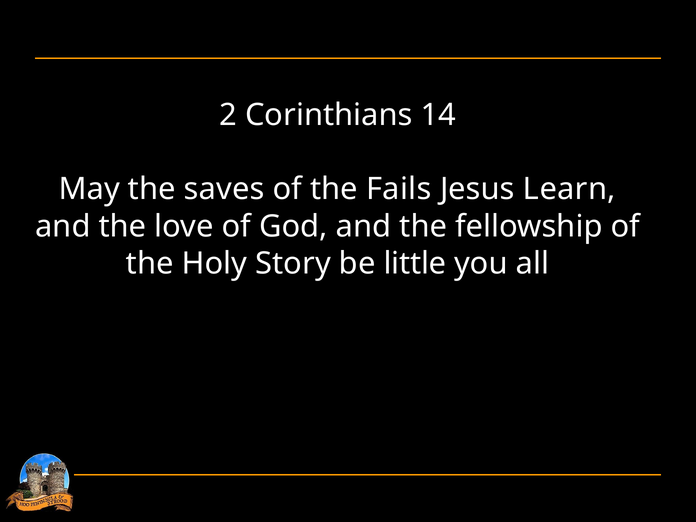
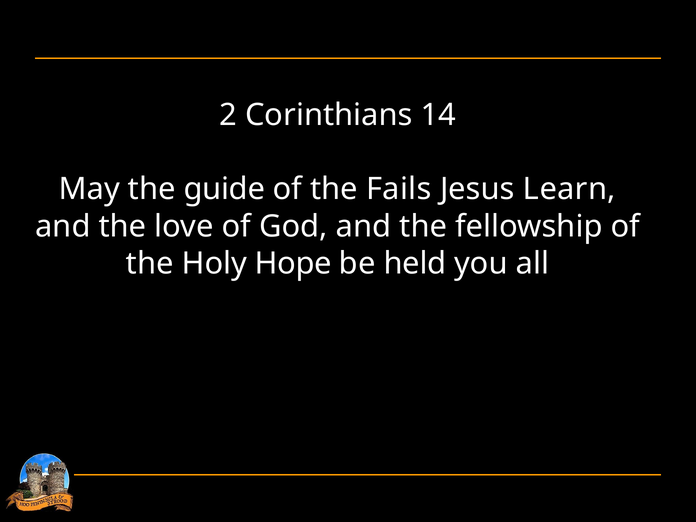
saves: saves -> guide (224, 189)
Story: Story -> Hope (293, 263)
little: little -> held (415, 263)
